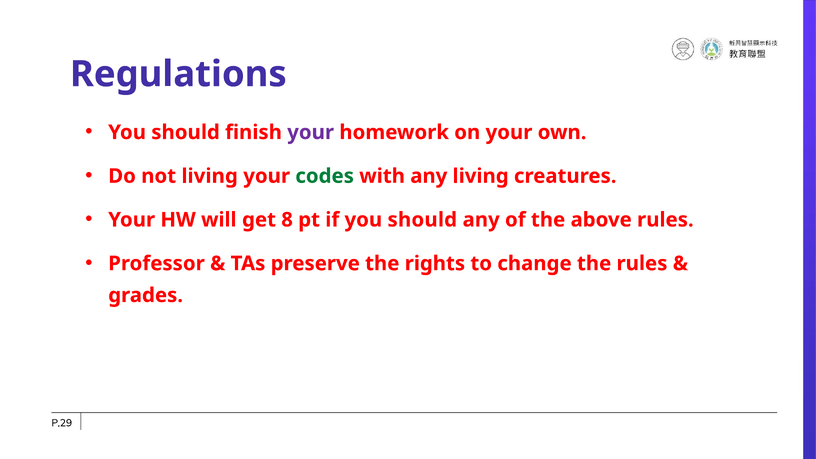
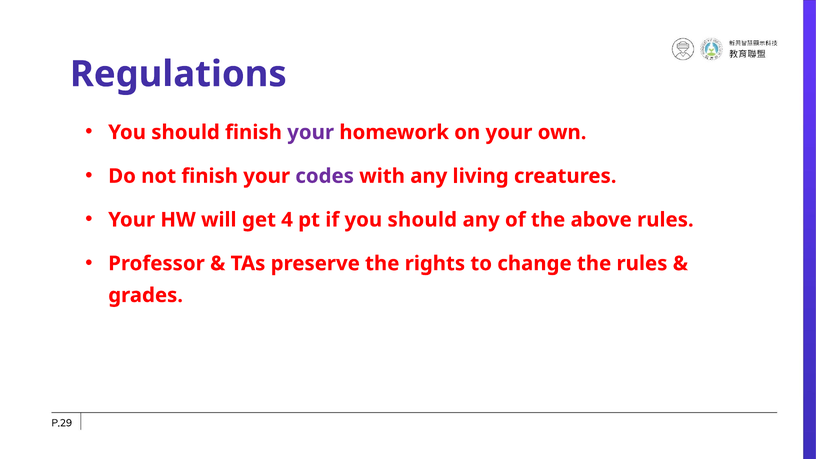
not living: living -> finish (210, 176)
codes colour: green -> purple (325, 176)
8: 8 -> 4 (287, 220)
